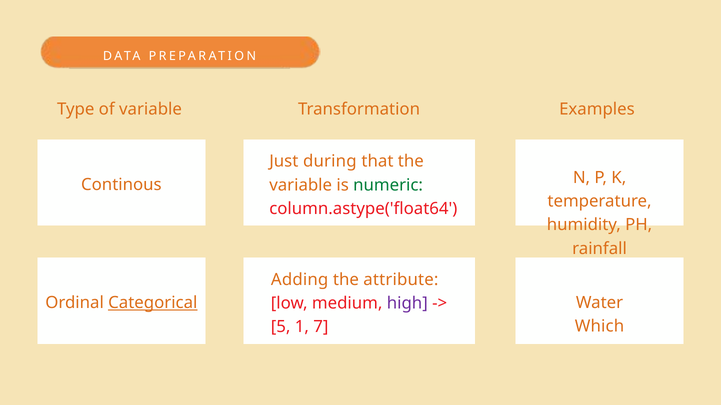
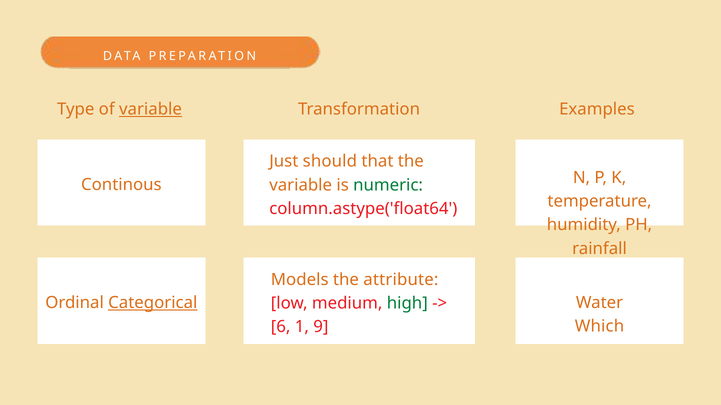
variable underline: none -> present (151, 109)
during: during -> should (330, 162)
Adding: Adding -> Models (300, 280)
high colour: purple -> green (407, 304)
5: 5 -> 6 (281, 327)
7: 7 -> 9 (321, 327)
